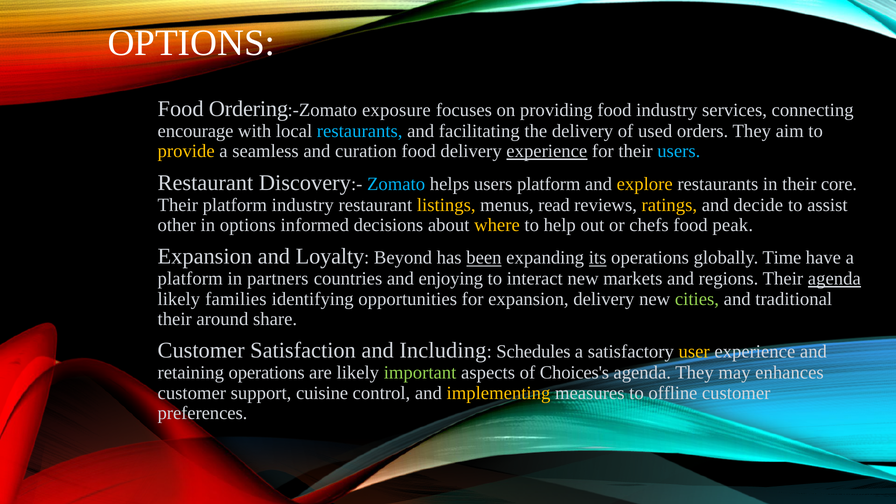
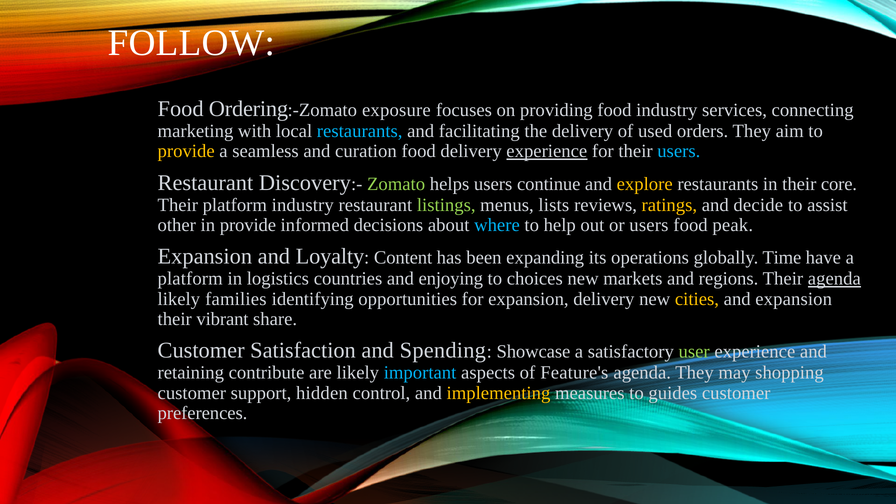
OPTIONS: OPTIONS -> FOLLOW (191, 43)
encourage: encourage -> marketing (195, 131)
Zomato colour: light blue -> light green (396, 184)
users platform: platform -> continue (549, 184)
listings colour: yellow -> light green (446, 205)
read: read -> lists (554, 205)
in options: options -> provide (248, 225)
where colour: yellow -> light blue (497, 225)
or chefs: chefs -> users (649, 225)
Beyond: Beyond -> Content (403, 258)
been underline: present -> none (484, 258)
its underline: present -> none (598, 258)
partners: partners -> logistics (278, 279)
interact: interact -> choices (535, 279)
cities colour: light green -> yellow (697, 299)
and traditional: traditional -> expansion (794, 299)
around: around -> vibrant (222, 319)
Including: Including -> Spending (443, 351)
Schedules: Schedules -> Showcase (533, 352)
user colour: yellow -> light green (694, 352)
retaining operations: operations -> contribute (267, 373)
important colour: light green -> light blue (420, 373)
Choices's: Choices's -> Feature's (574, 373)
enhances: enhances -> shopping (789, 373)
cuisine: cuisine -> hidden (322, 393)
offline: offline -> guides (673, 393)
